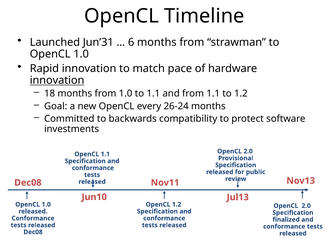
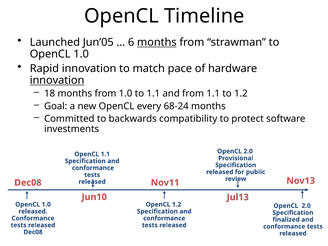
Jun’31: Jun’31 -> Jun’05 (98, 42)
months underline: none -> present (157, 42)
26-24: 26-24 -> 68-24 (176, 106)
